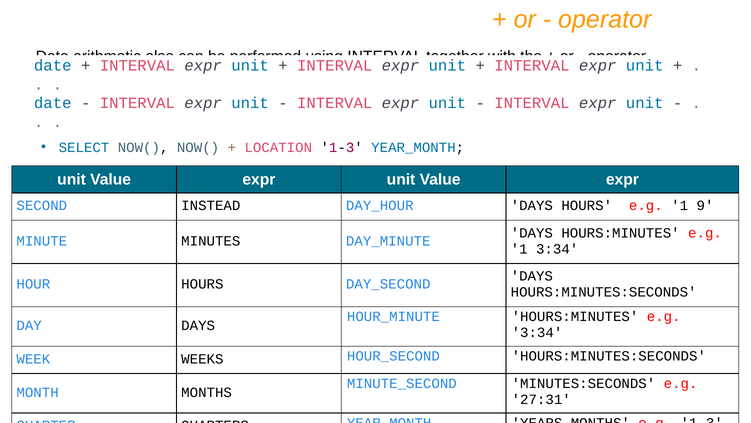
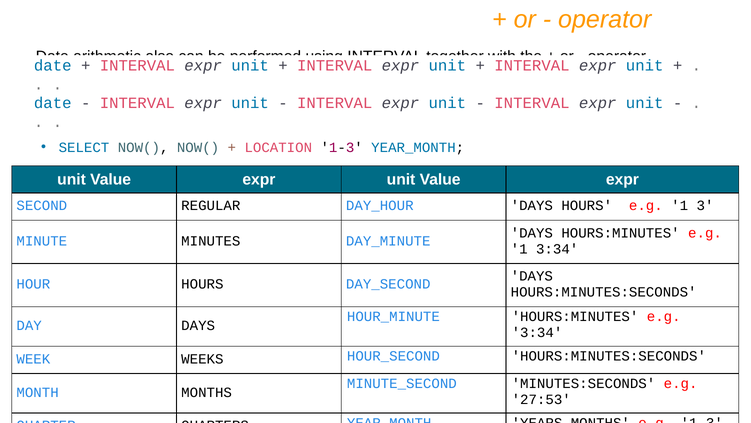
INSTEAD: INSTEAD -> REGULAR (211, 206)
9: 9 -> 3 (705, 206)
27:31: 27:31 -> 27:53 (541, 399)
